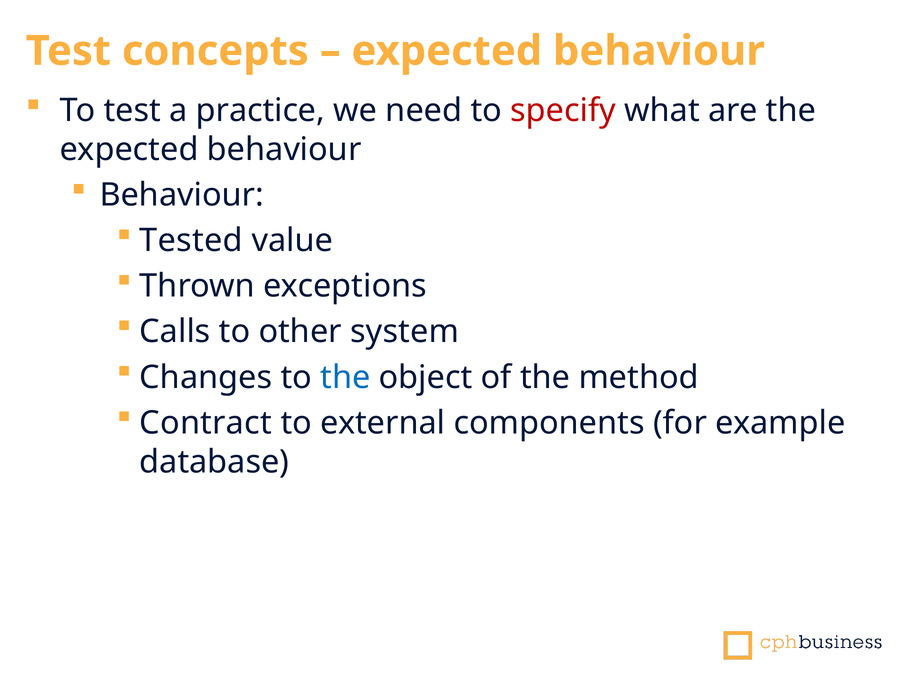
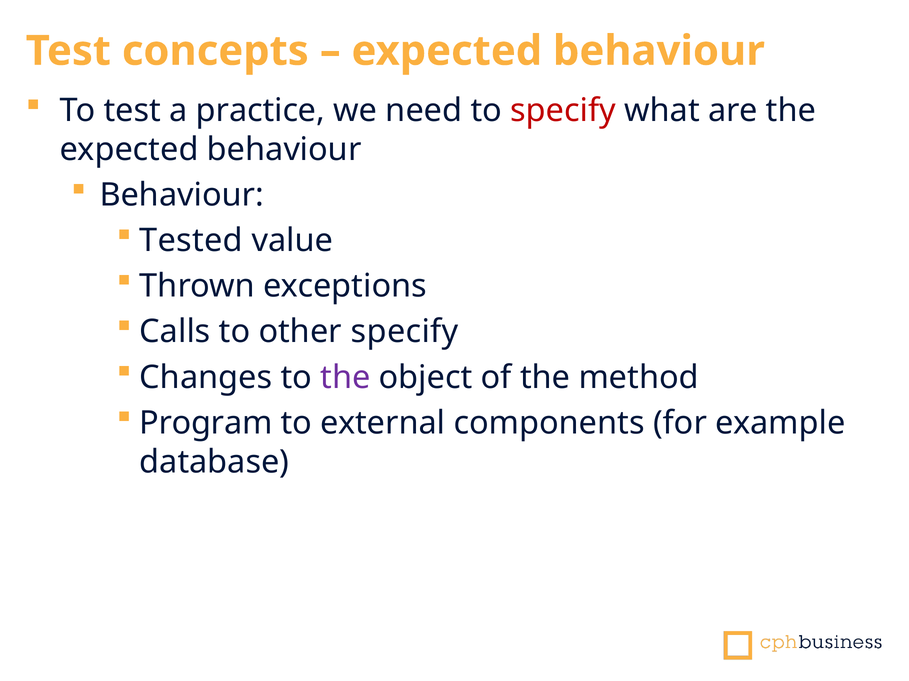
other system: system -> specify (405, 332)
the colour: blue -> purple (345, 378)
Contract: Contract -> Program (206, 423)
